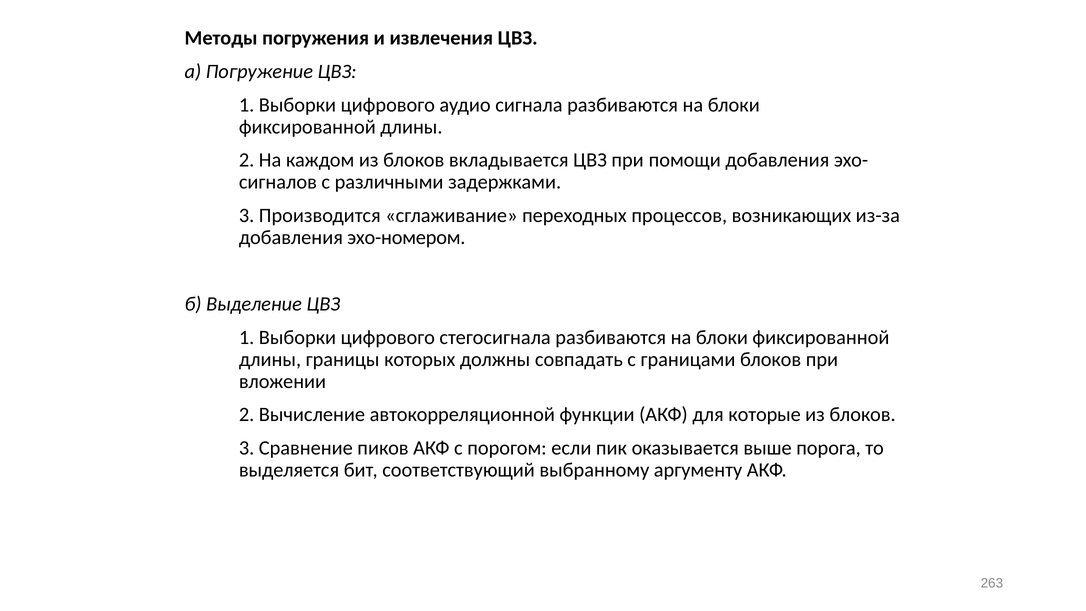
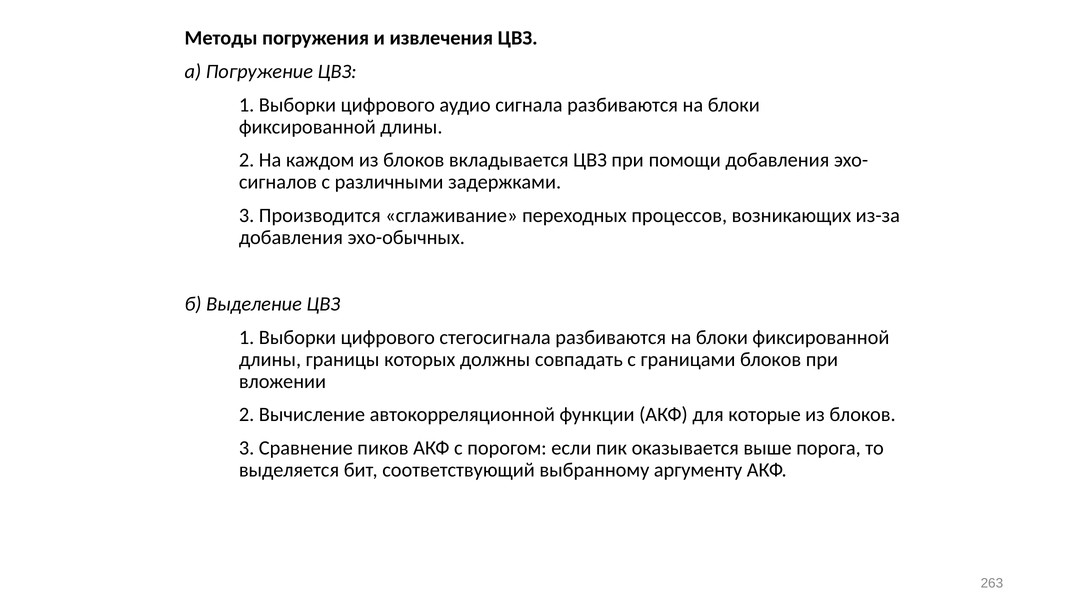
эхо-номером: эхо-номером -> эхо-обычных (406, 237)
